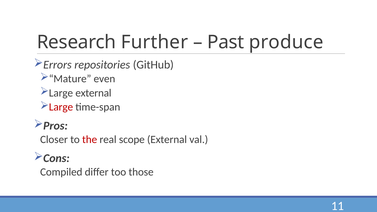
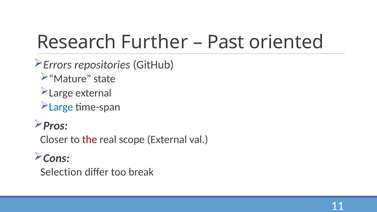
produce: produce -> oriented (286, 42)
even: even -> state (104, 79)
Large colour: red -> blue (61, 107)
Compiled: Compiled -> Selection (61, 172)
those: those -> break (141, 172)
